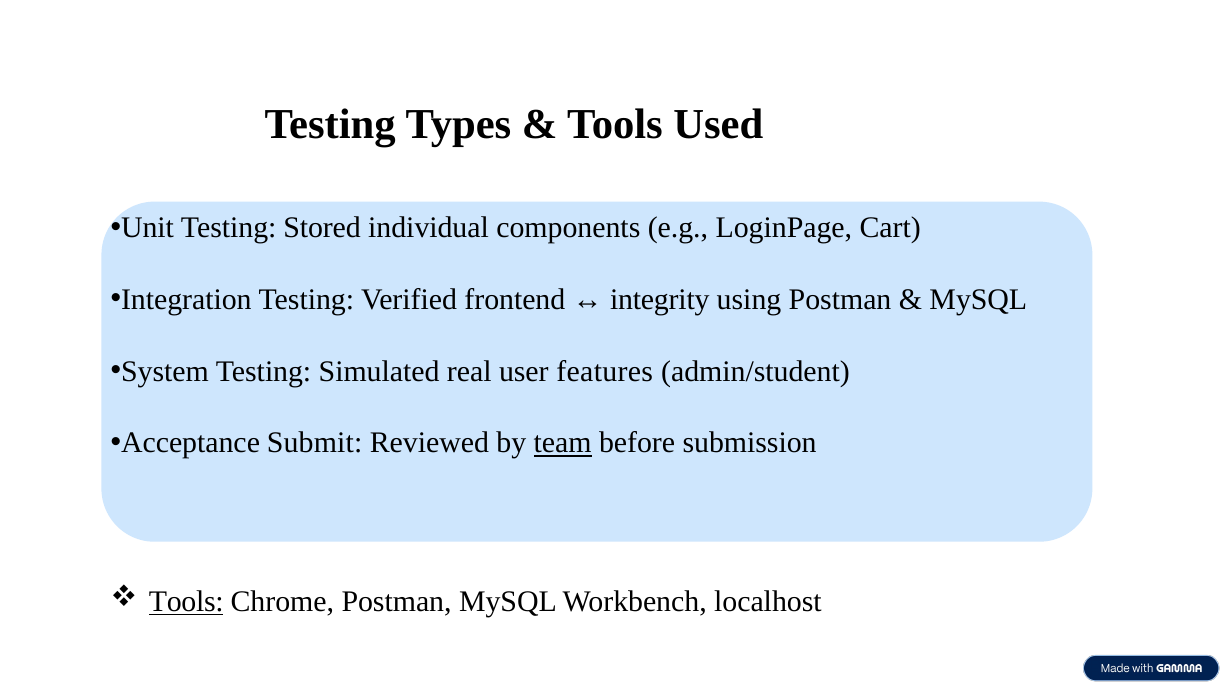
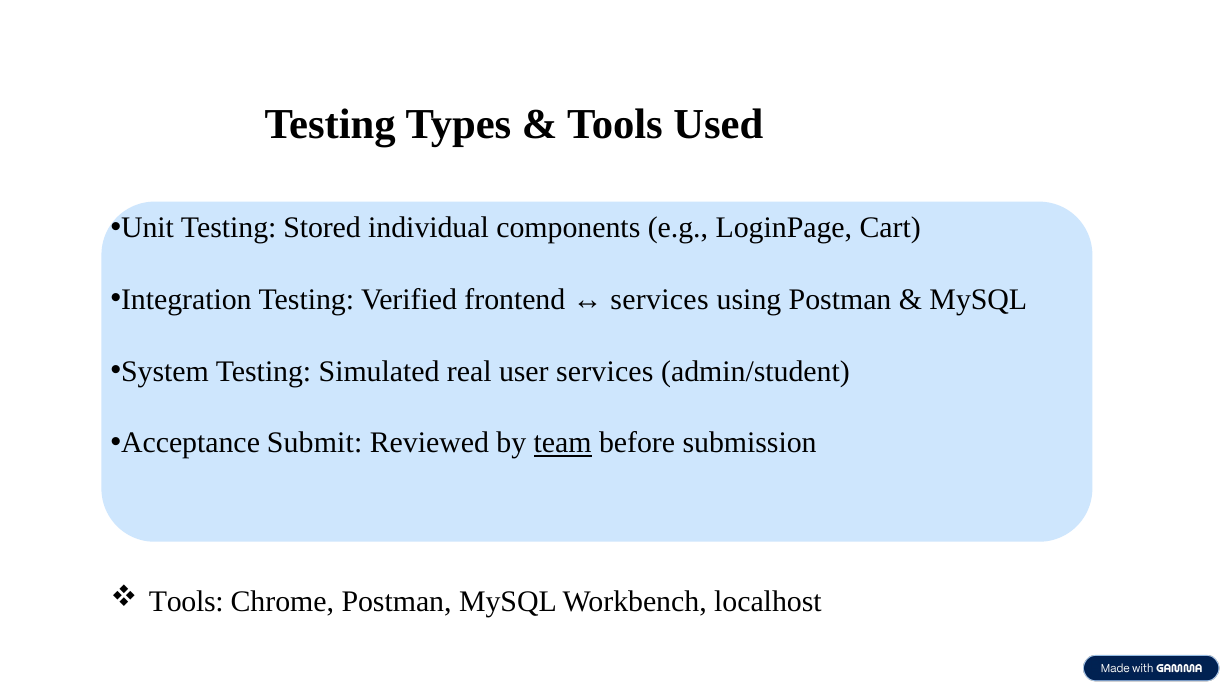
integrity: integrity -> services (660, 300)
user features: features -> services (605, 371)
Tools underline: present -> none (186, 602)
